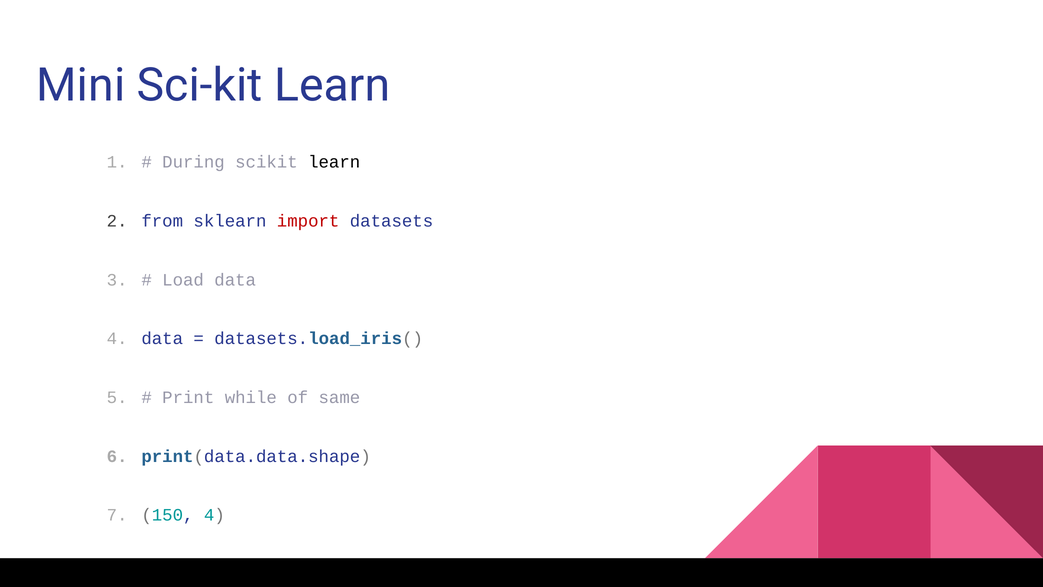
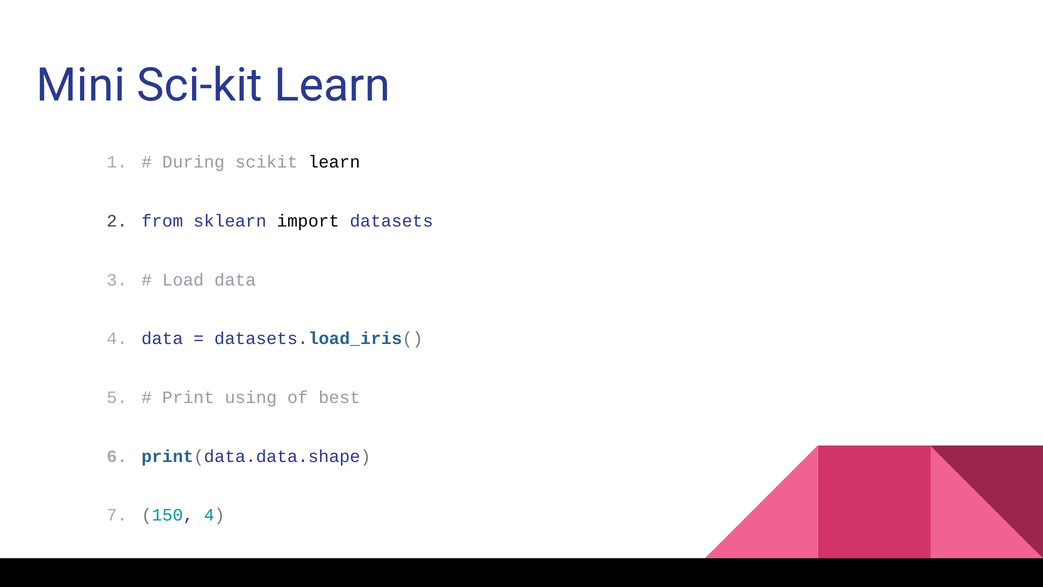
import colour: red -> black (308, 221)
while: while -> using (251, 397)
same: same -> best (339, 397)
